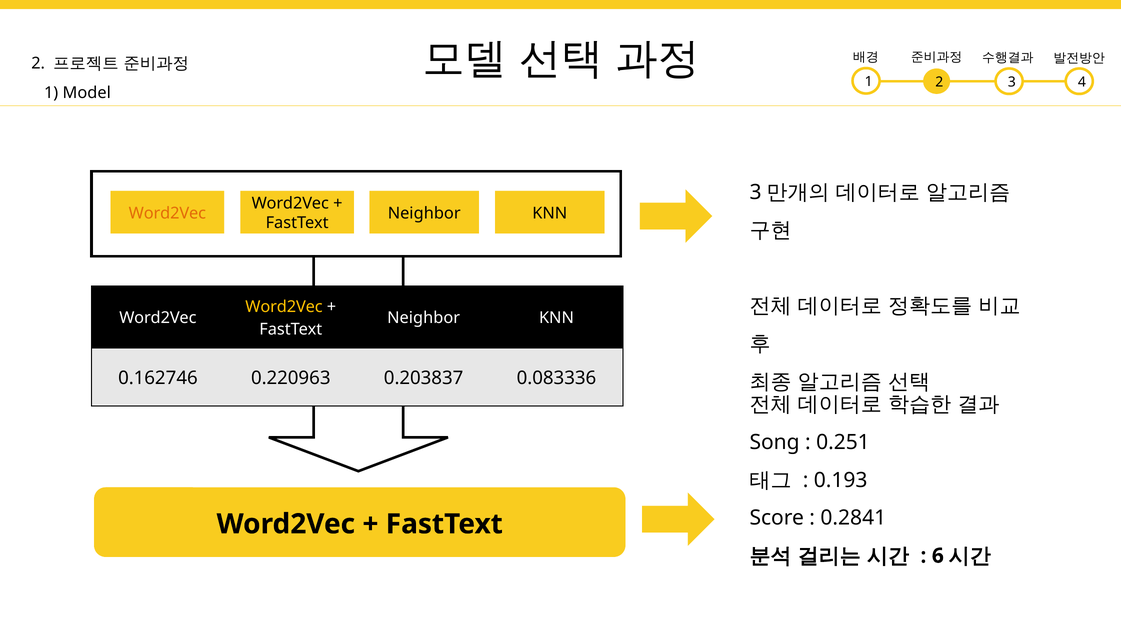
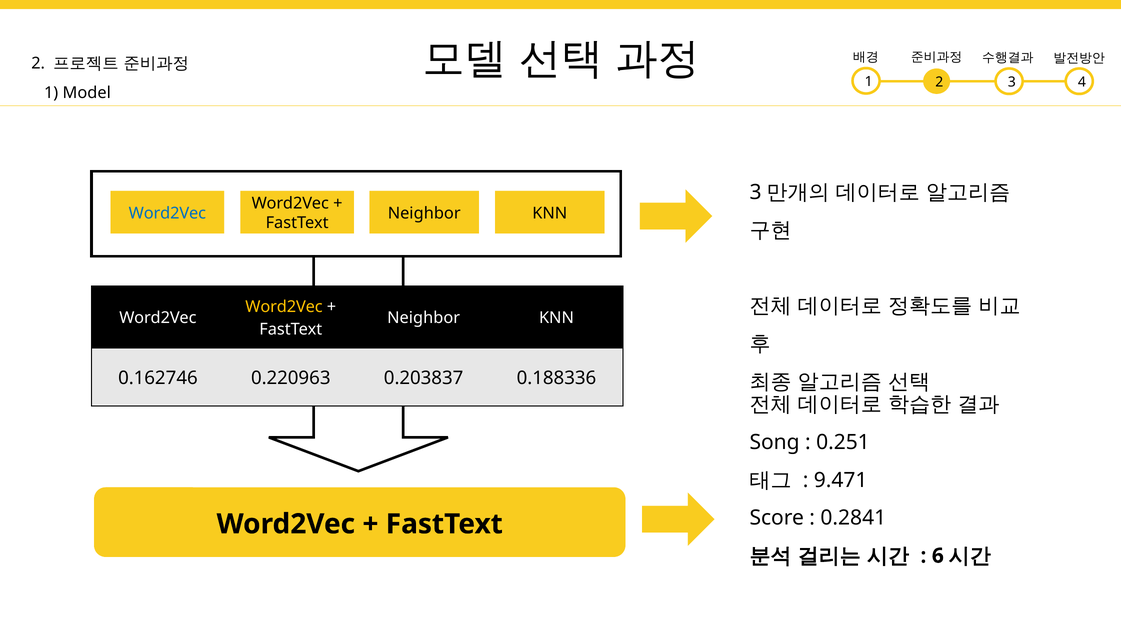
Word2Vec colour: orange -> blue (167, 213)
0.083336: 0.083336 -> 0.188336 (556, 378)
0.193: 0.193 -> 9.471 (841, 480)
